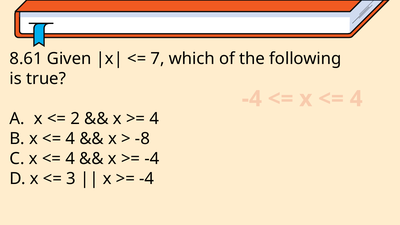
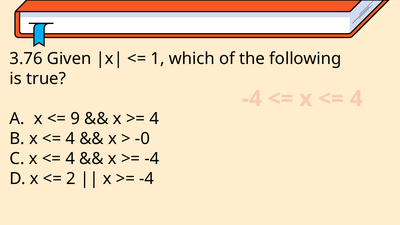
8.61: 8.61 -> 3.76 (26, 59)
7: 7 -> 1 (158, 59)
2: 2 -> 9 (75, 119)
-8: -8 -> -0 (142, 139)
3: 3 -> 2 (71, 179)
